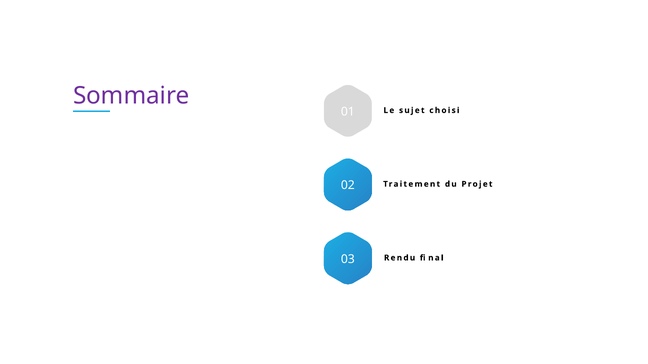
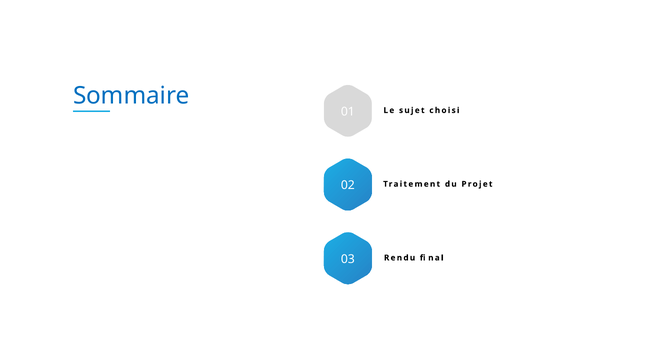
Sommaire colour: purple -> blue (131, 96)
